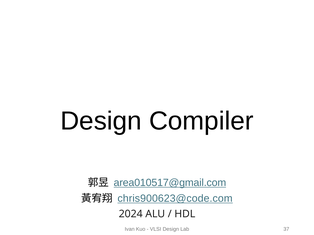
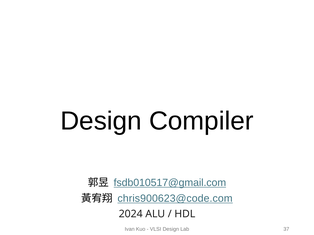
area010517@gmail.com: area010517@gmail.com -> fsdb010517@gmail.com (170, 183)
